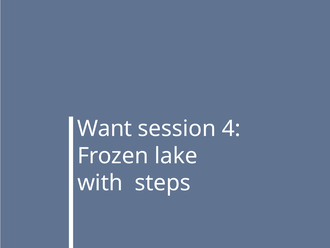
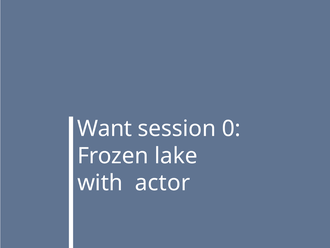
4: 4 -> 0 (231, 128)
steps: steps -> actor (163, 183)
